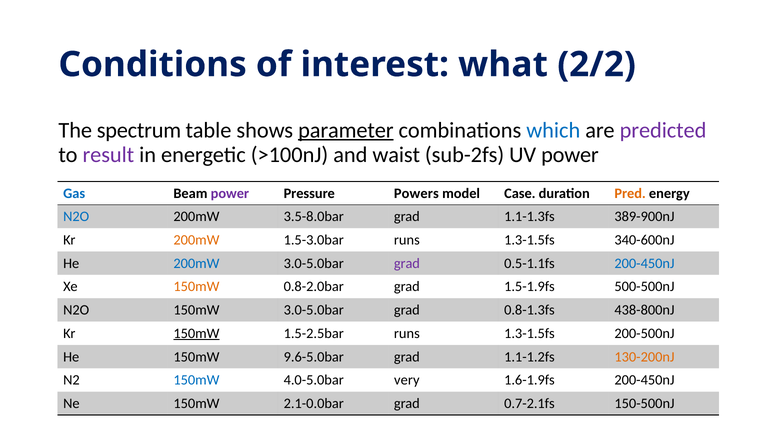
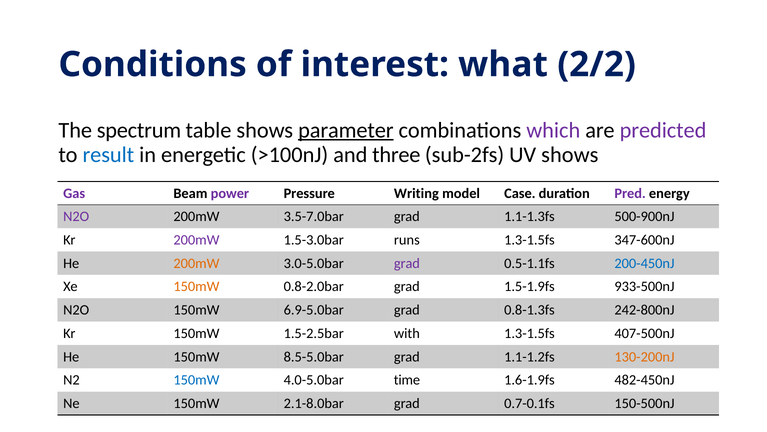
which colour: blue -> purple (553, 130)
result colour: purple -> blue (108, 155)
waist: waist -> three (396, 155)
UV power: power -> shows (570, 155)
Gas colour: blue -> purple (74, 193)
Powers: Powers -> Writing (416, 193)
Pred colour: orange -> purple (630, 193)
N2O colour: blue -> purple (76, 216)
3.5-8.0bar: 3.5-8.0bar -> 3.5-7.0bar (314, 216)
389-900nJ: 389-900nJ -> 500-900nJ (644, 216)
200mW colour: orange -> purple (196, 240)
340-600nJ: 340-600nJ -> 347-600nJ (644, 240)
200mW colour: blue -> orange (196, 263)
500-500nJ: 500-500nJ -> 933-500nJ (644, 286)
150mW 3.0-5.0bar: 3.0-5.0bar -> 6.9-5.0bar (314, 310)
438-800nJ: 438-800nJ -> 242-800nJ (644, 310)
150mW underline: present -> none (196, 333)
1.5-2.5bar runs: runs -> with (407, 333)
200-500nJ: 200-500nJ -> 407-500nJ (644, 333)
9.6-5.0bar: 9.6-5.0bar -> 8.5-5.0bar (314, 356)
very: very -> time (407, 380)
1.6-1.9fs 200-450nJ: 200-450nJ -> 482-450nJ (644, 380)
2.1-0.0bar: 2.1-0.0bar -> 2.1-8.0bar (314, 403)
0.7-2.1fs: 0.7-2.1fs -> 0.7-0.1fs (529, 403)
